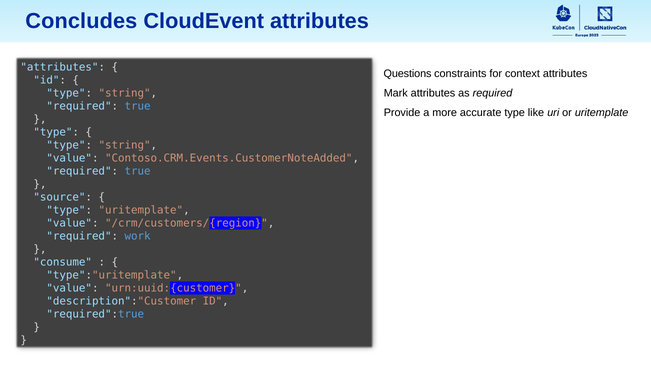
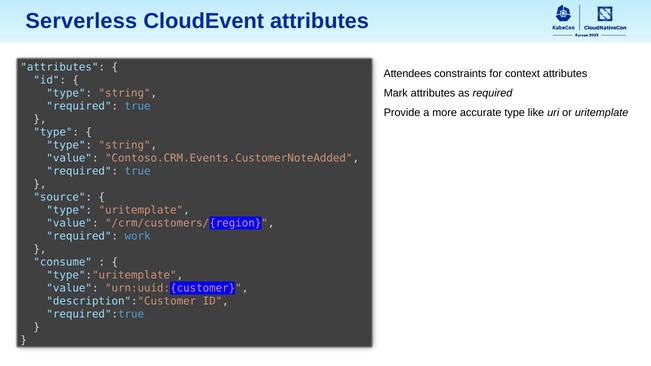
Concludes: Concludes -> Serverless (81, 21)
Questions: Questions -> Attendees (408, 74)
